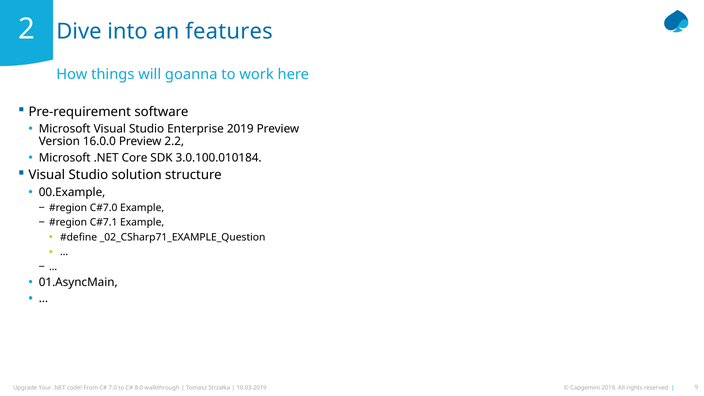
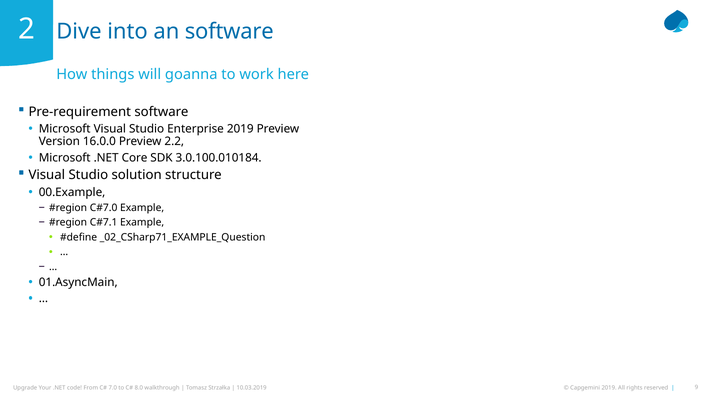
an features: features -> software (229, 32)
